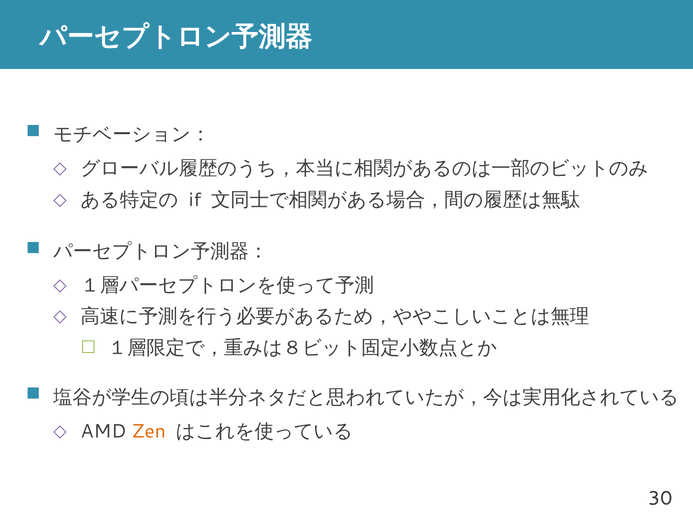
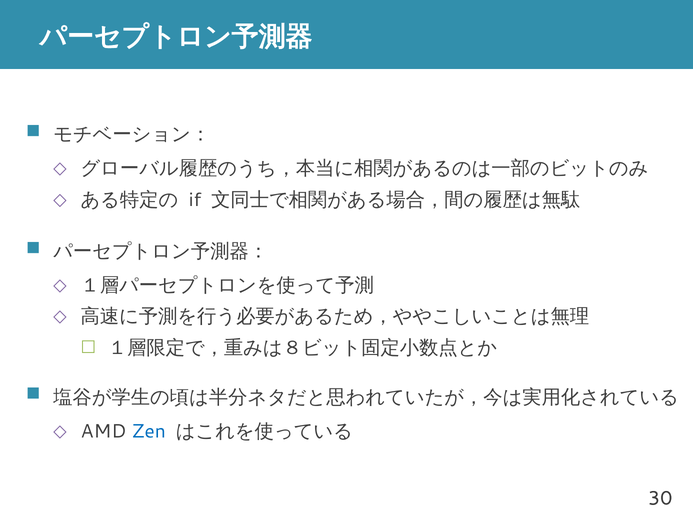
Zen colour: orange -> blue (149, 431)
